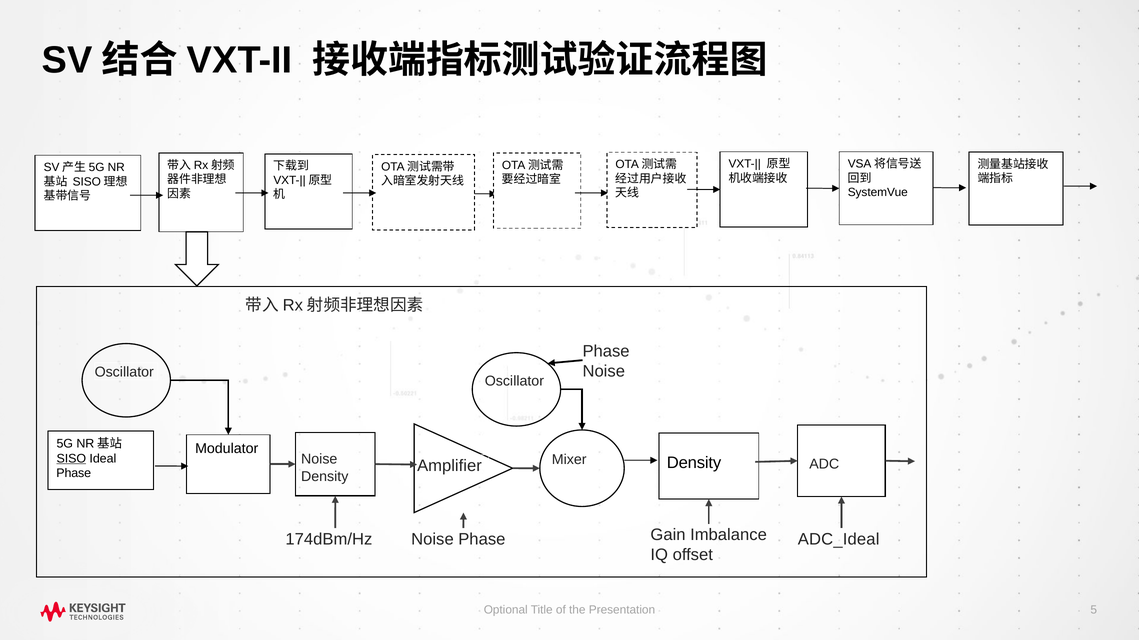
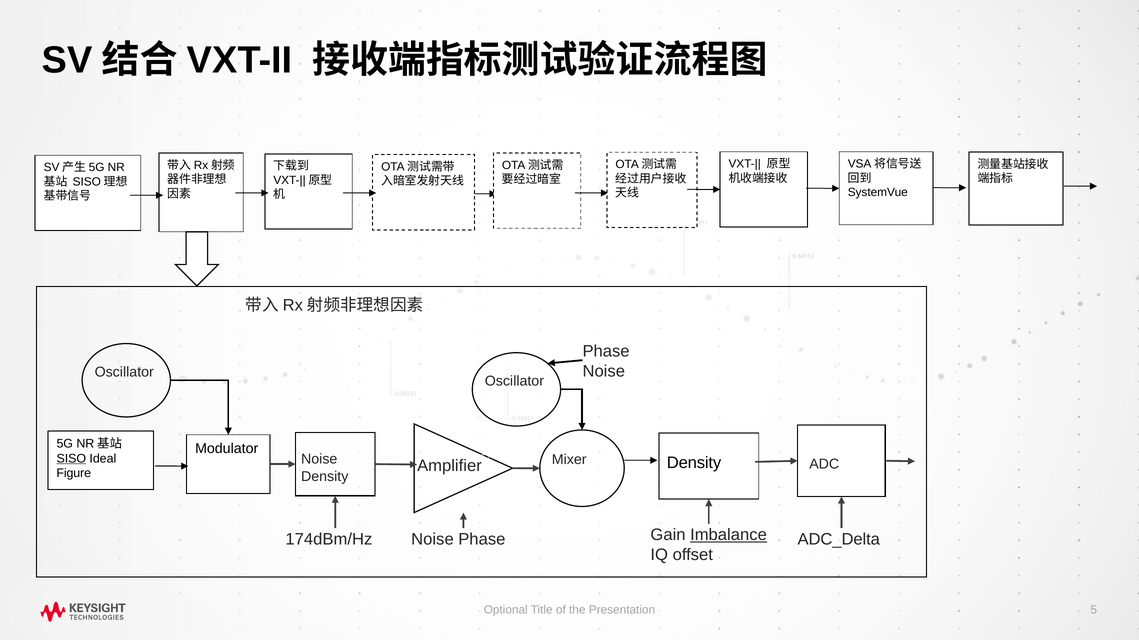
Phase: Phase -> Figure (74, 474)
Imbalance underline: none -> present (729, 536)
ADC_Ideal: ADC_Ideal -> ADC_Delta (839, 540)
